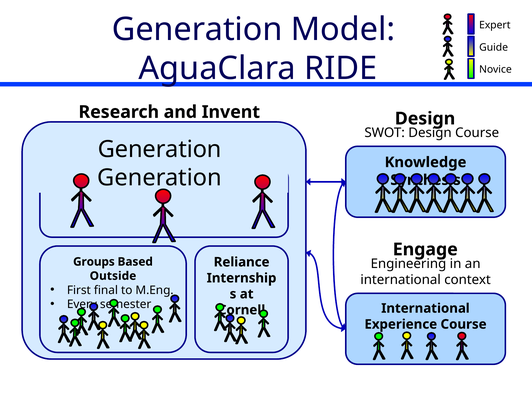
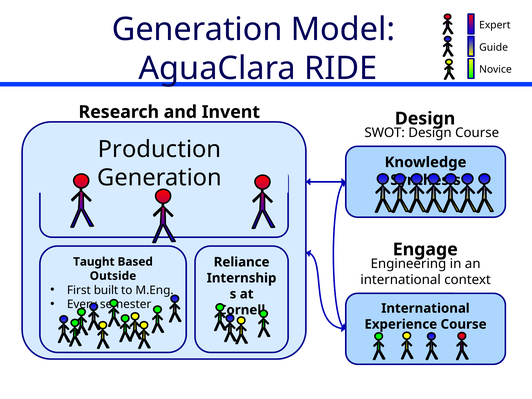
Generation: Generation -> Production (160, 149)
Groups: Groups -> Taught (94, 262)
final: final -> built (106, 290)
